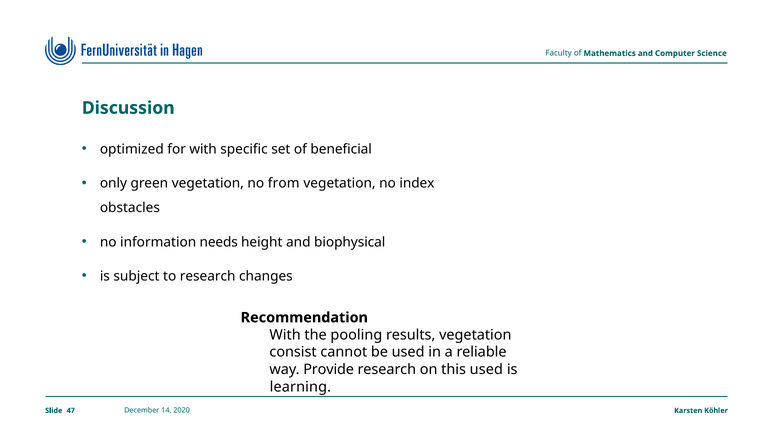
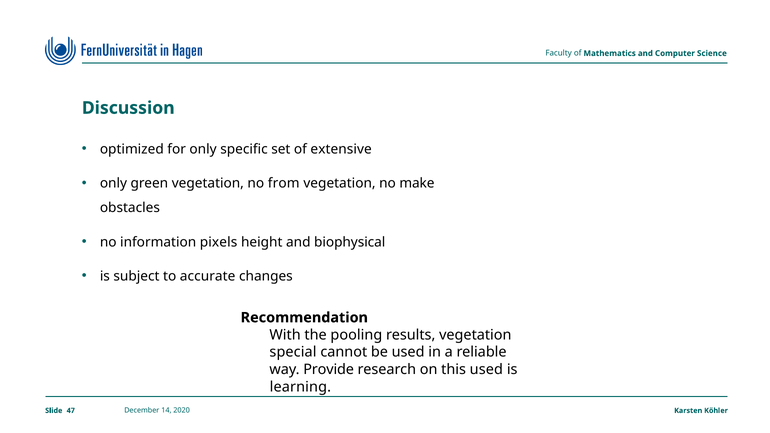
for with: with -> only (203, 149)
beneficial: beneficial -> extensive (341, 149)
index: index -> make (417, 183)
needs: needs -> pixels (219, 242)
to research: research -> accurate (208, 276)
consist: consist -> special (293, 352)
